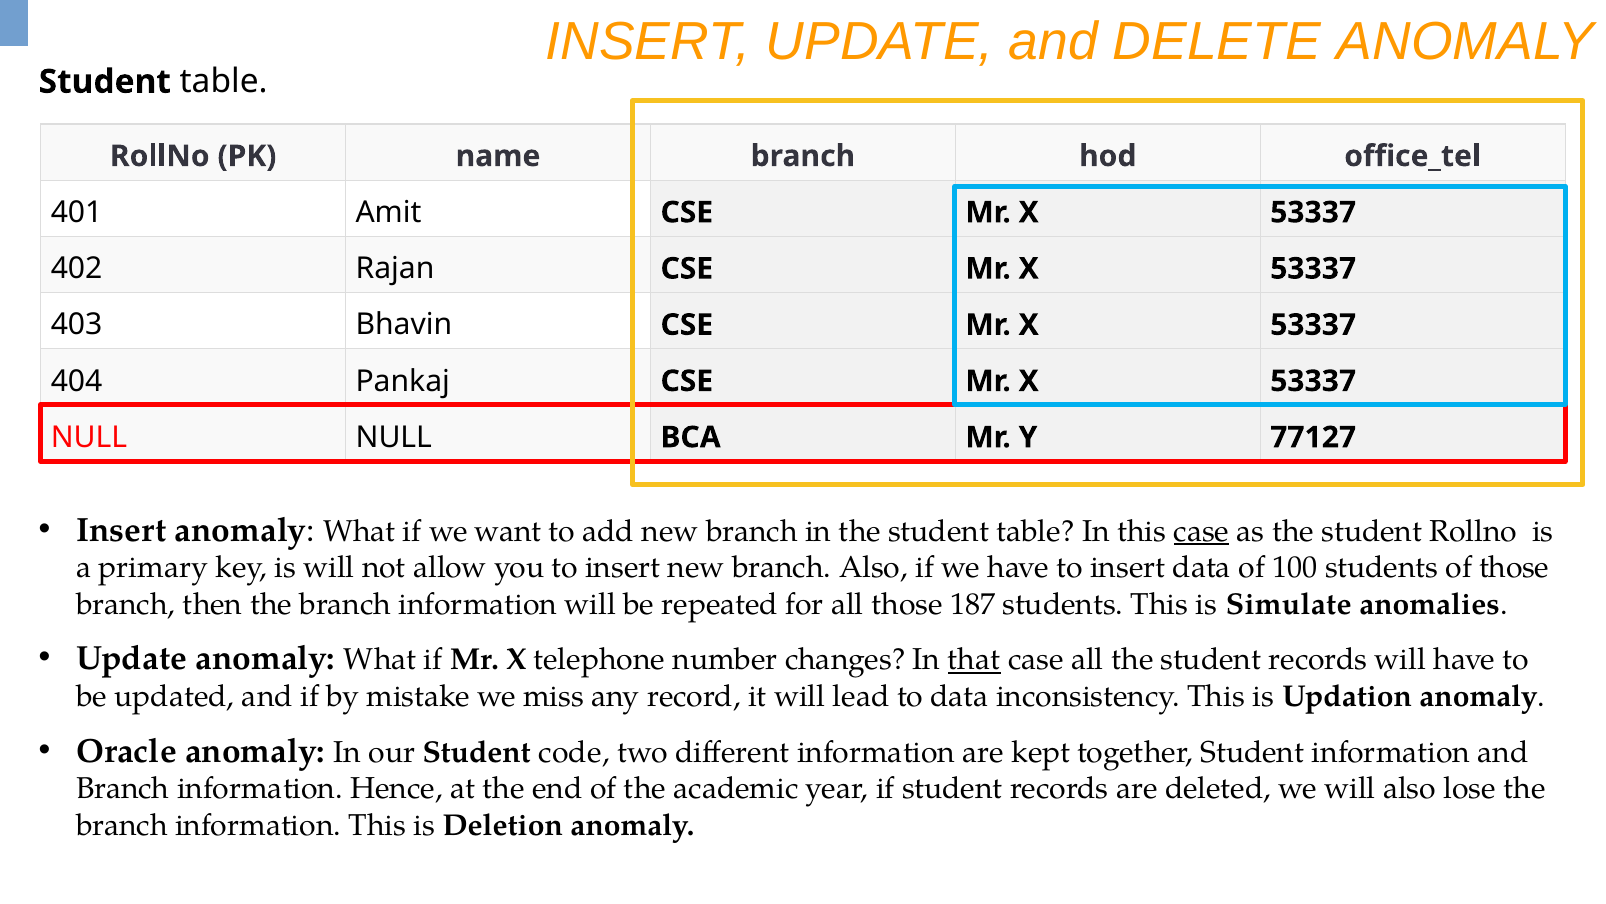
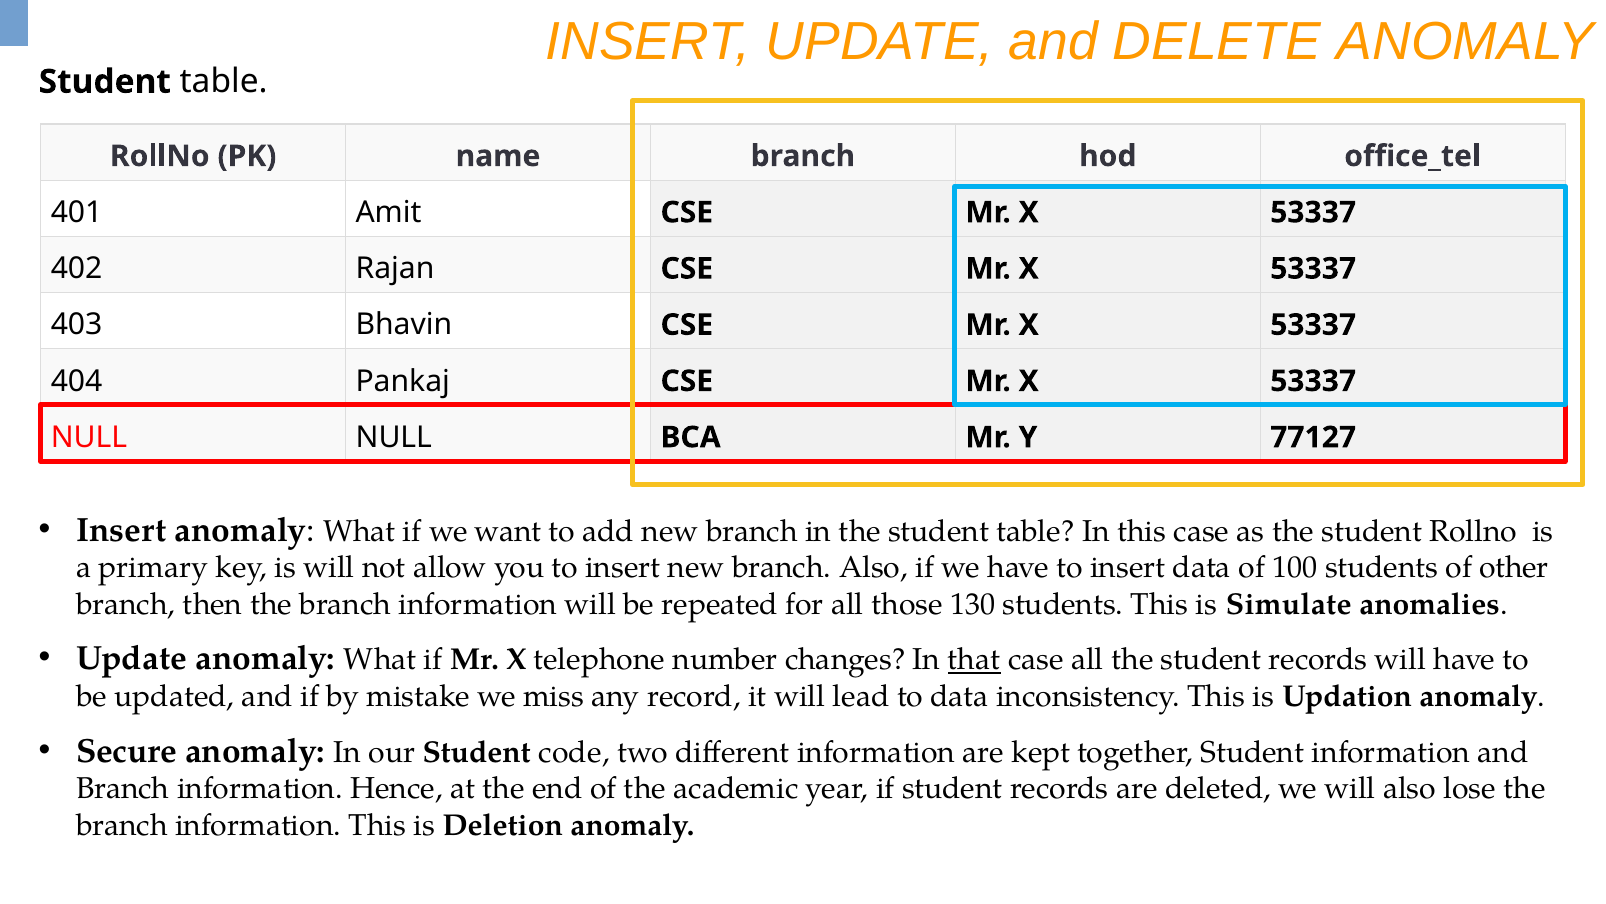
case underline: present -> none (1202, 531)
of those: those -> other (1514, 568)
187: 187 -> 130 (973, 604)
Oracle: Oracle -> Secure (127, 751)
